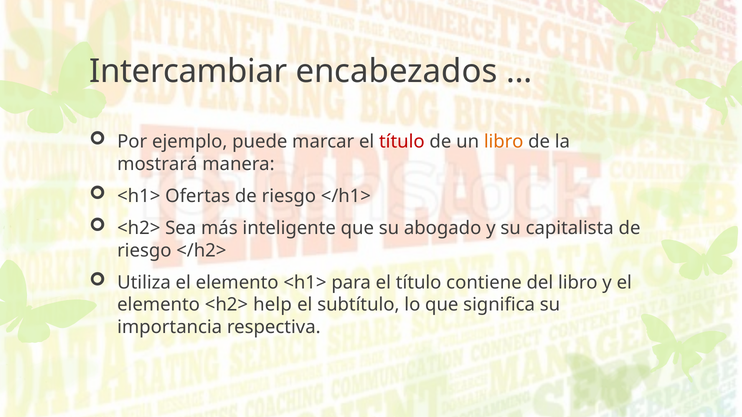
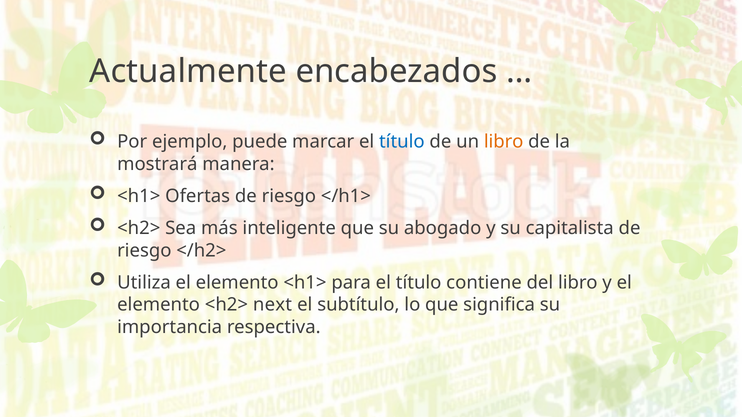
Intercambiar: Intercambiar -> Actualmente (188, 72)
título colour: red -> blue (402, 142)
help: help -> next (272, 305)
